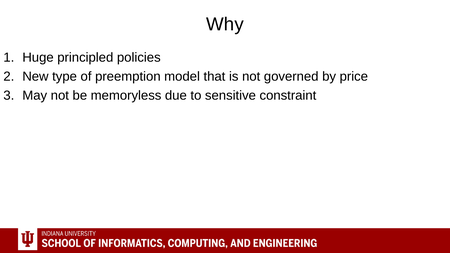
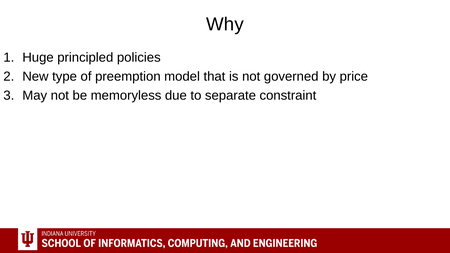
sensitive: sensitive -> separate (230, 95)
